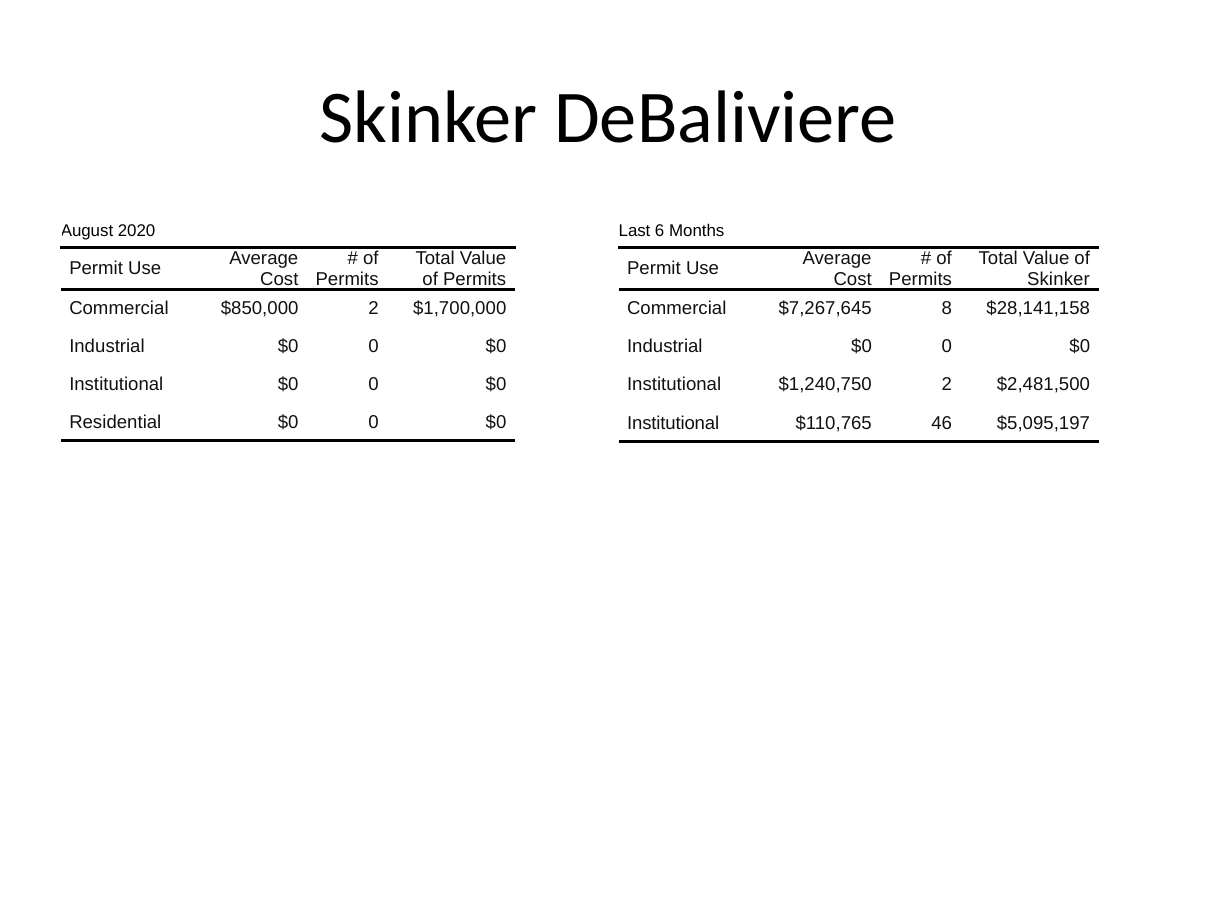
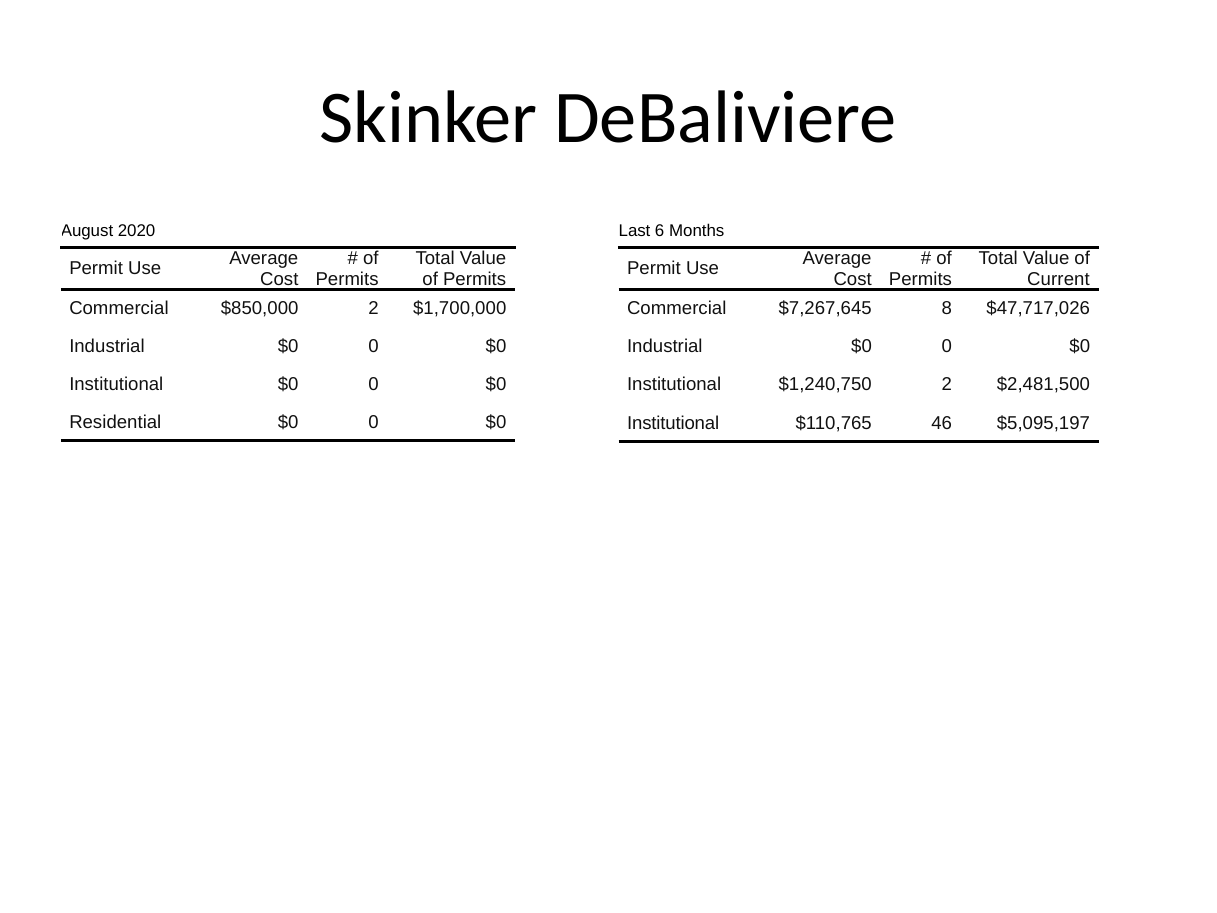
Skinker: Skinker -> Current (1058, 279)
$28,141,158: $28,141,158 -> $47,717,026 (1038, 309)
